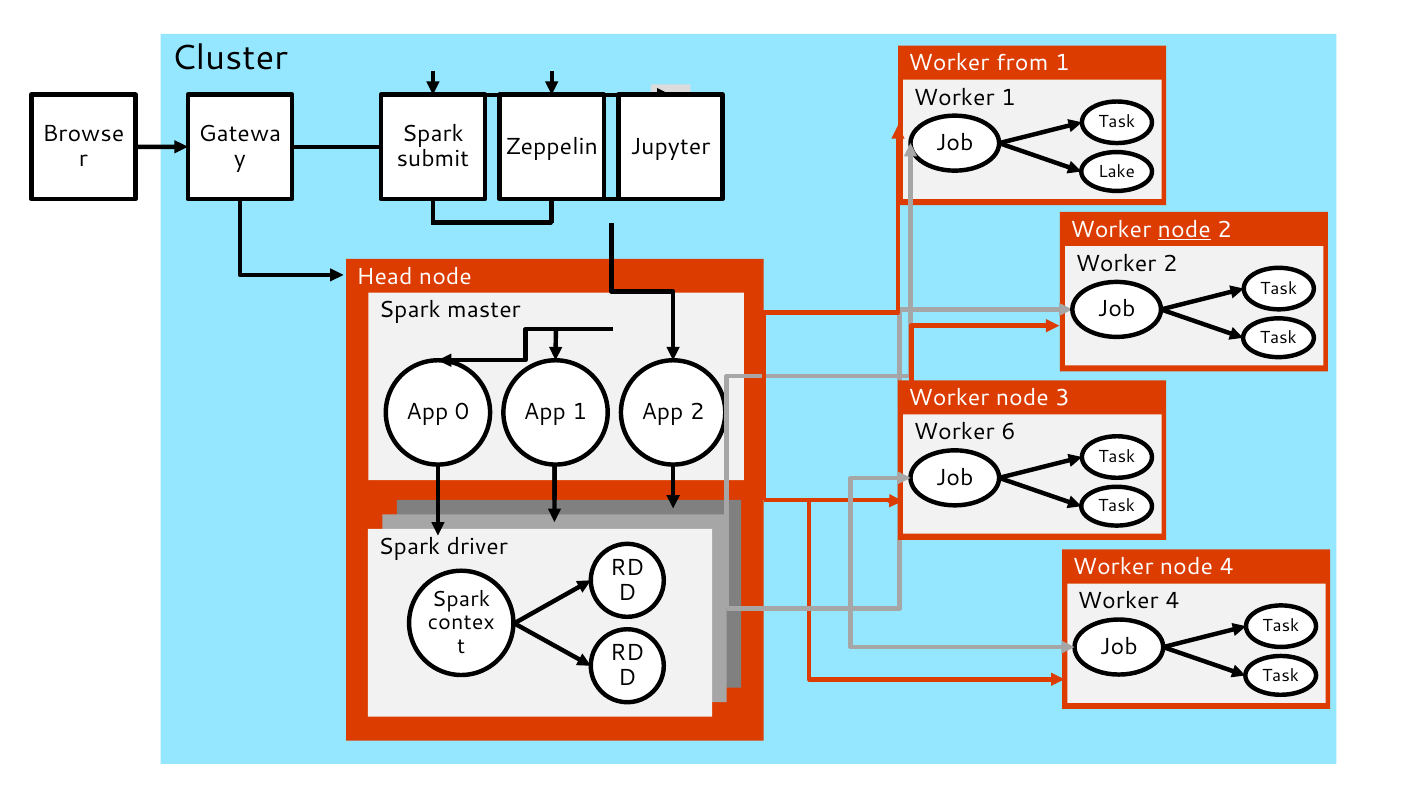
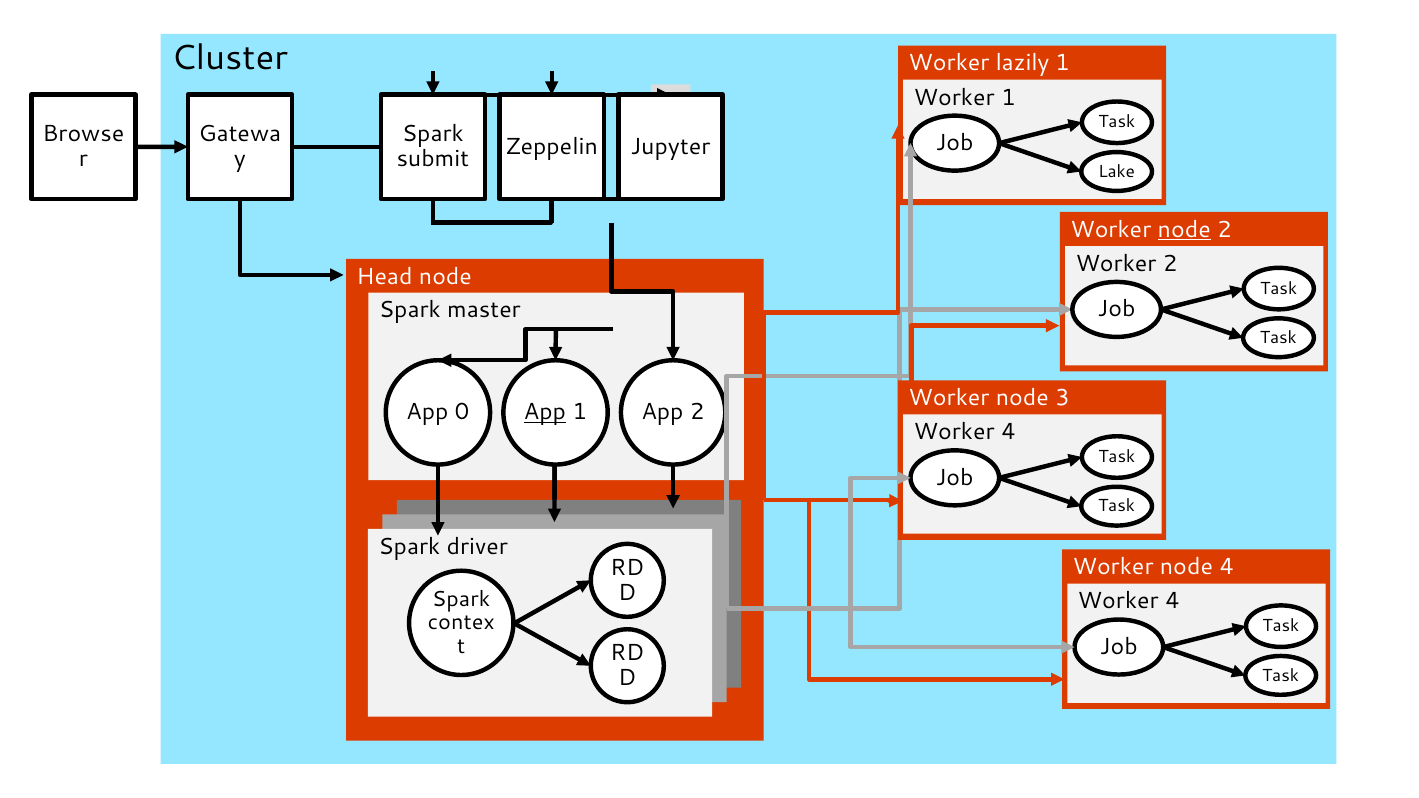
from: from -> lazily (1022, 63)
App underline: none -> present (545, 412)
6: 6 -> 4 (1008, 432)
